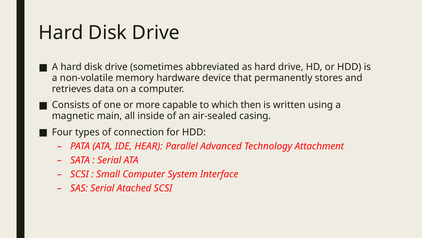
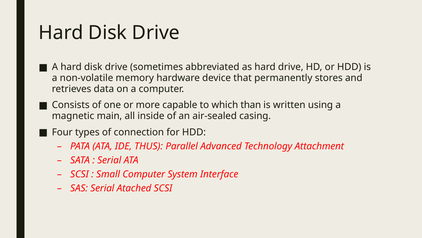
then: then -> than (251, 105)
HEAR: HEAR -> THUS (149, 146)
